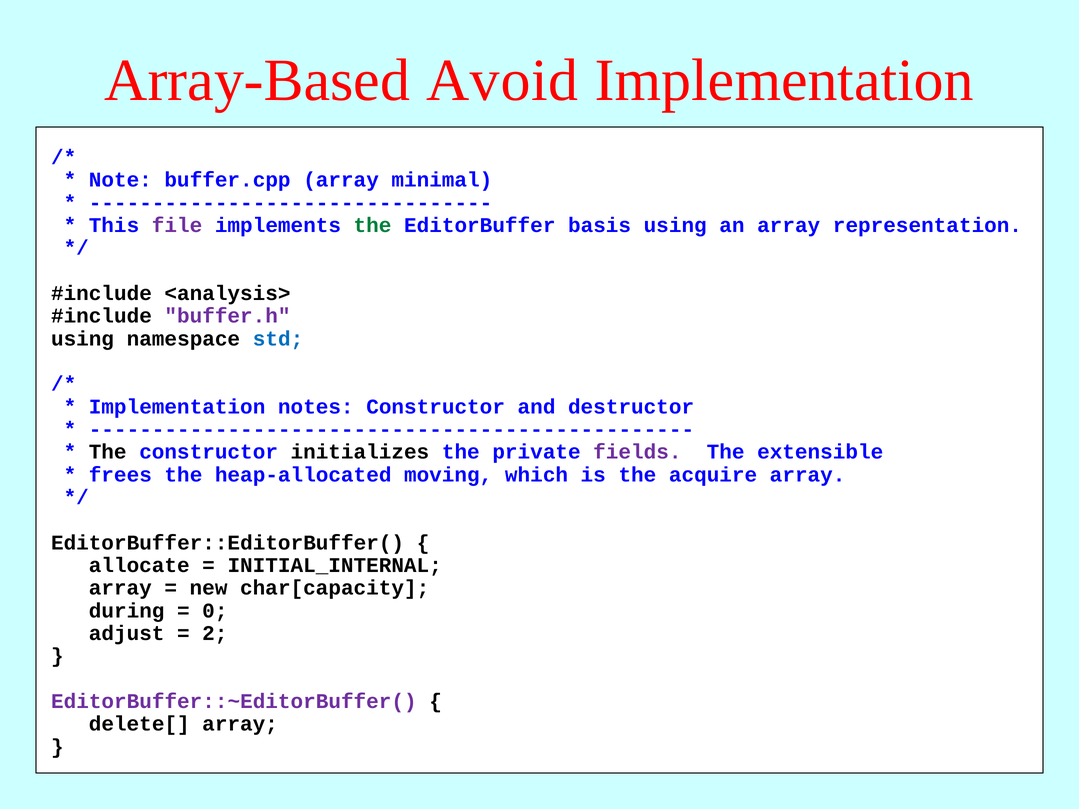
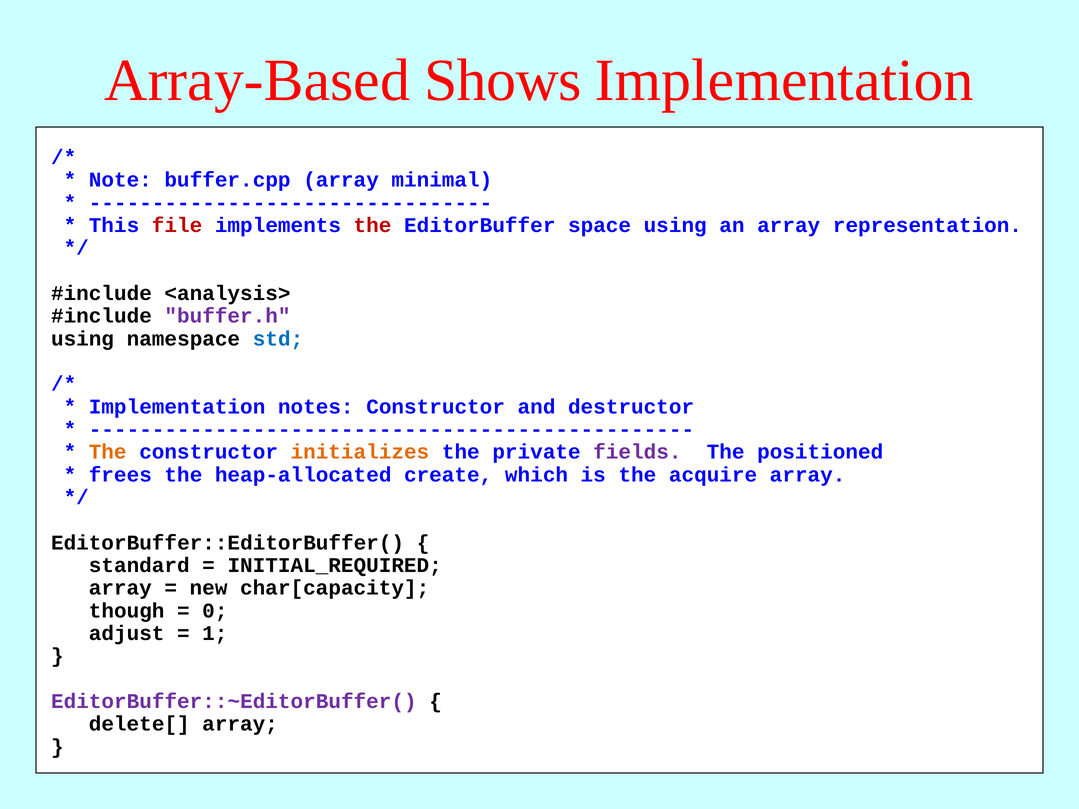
Avoid: Avoid -> Shows (503, 81)
file colour: purple -> red (177, 225)
the colour: green -> red (373, 225)
basis: basis -> space (600, 225)
The colour: black -> orange (108, 452)
initializes colour: black -> orange (360, 452)
extensible: extensible -> positioned (820, 452)
moving: moving -> create (448, 475)
allocate: allocate -> standard (139, 566)
INITIAL_INTERNAL: INITIAL_INTERNAL -> INITIAL_REQUIRED (335, 566)
during: during -> though (127, 611)
2: 2 -> 1 (215, 634)
